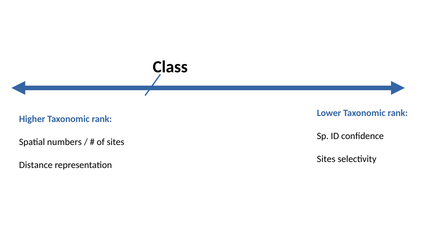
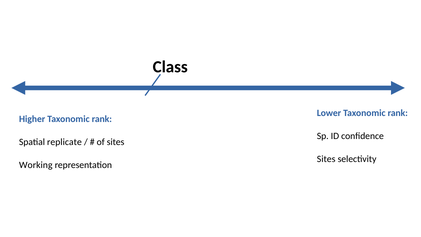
numbers: numbers -> replicate (64, 142)
Distance: Distance -> Working (36, 165)
